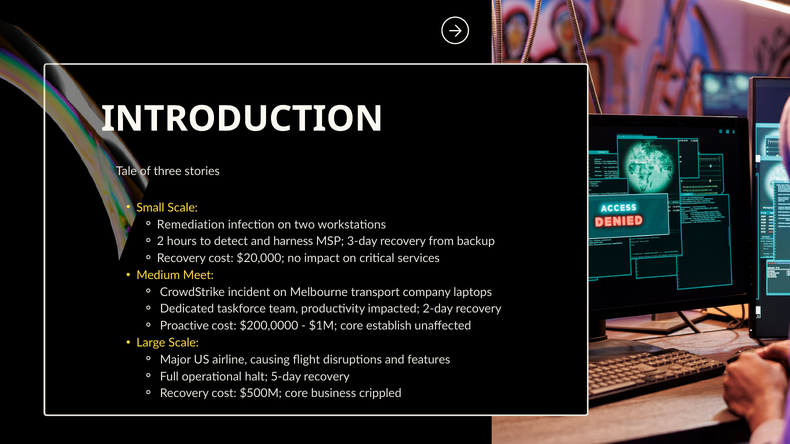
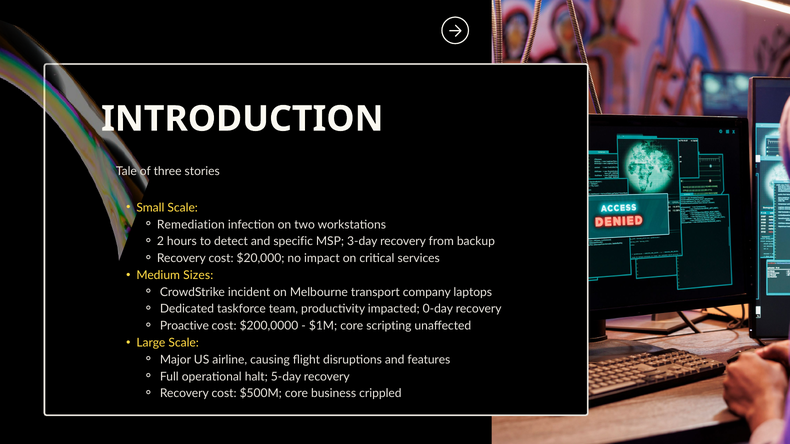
harness: harness -> specific (293, 242)
Meet: Meet -> Sizes (198, 275)
2-day: 2-day -> 0-day (438, 309)
establish: establish -> scripting (389, 326)
